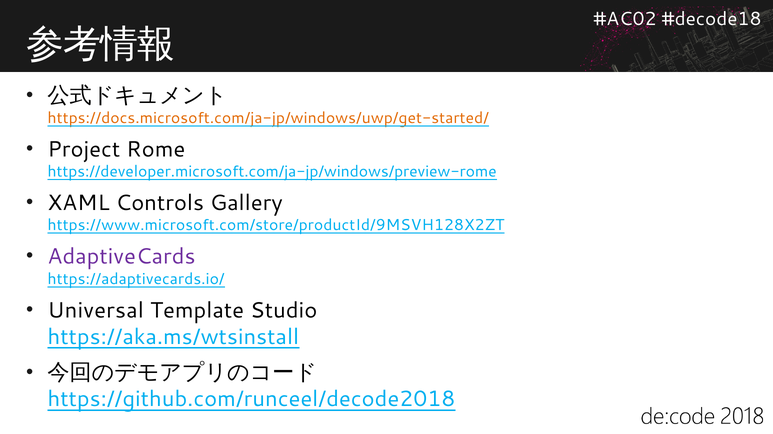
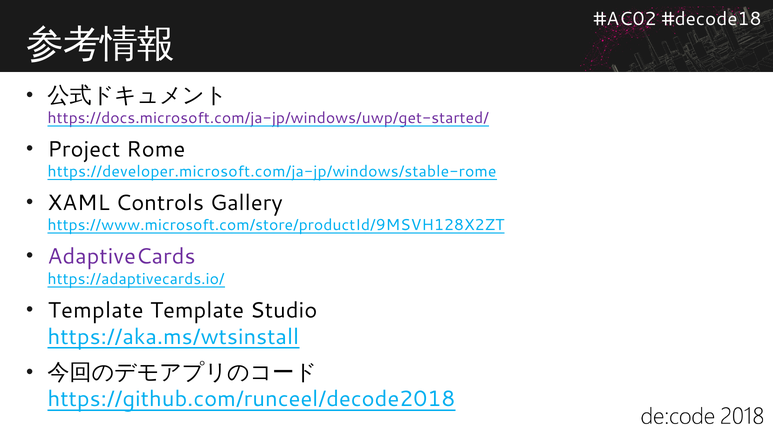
https://docs.microsoft.com/ja-jp/windows/uwp/get-started/ colour: orange -> purple (268, 118)
https://developer.microsoft.com/ja-jp/windows/preview-rome: https://developer.microsoft.com/ja-jp/windows/preview-rome -> https://developer.microsoft.com/ja-jp/windows/stable-rome (272, 172)
Universal: Universal -> Template (96, 311)
